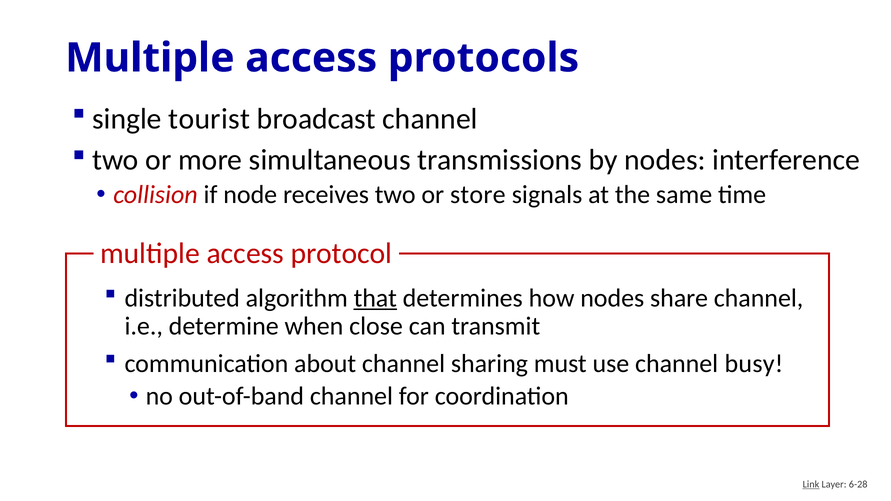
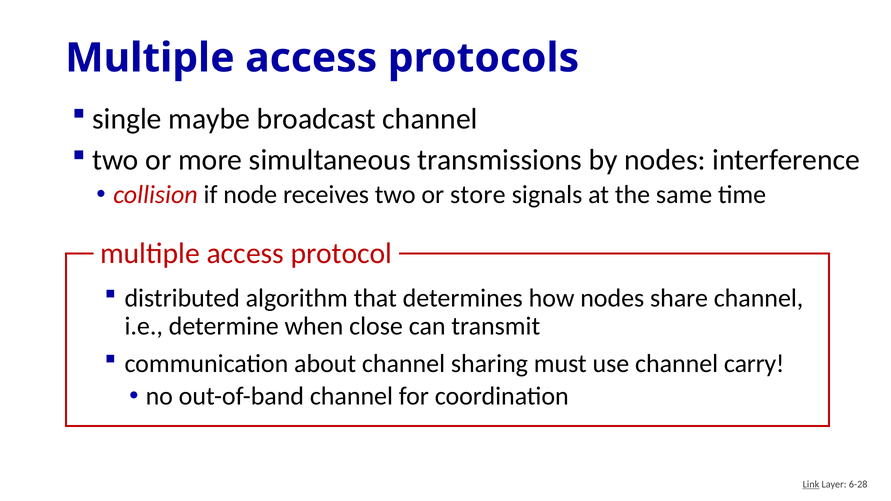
tourist: tourist -> maybe (209, 119)
that underline: present -> none (375, 298)
busy: busy -> carry (754, 364)
